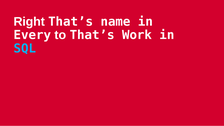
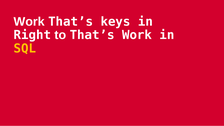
Right: Right -> Work (29, 22)
name: name -> keys (115, 22)
Every: Every -> Right (32, 35)
SQL colour: light blue -> yellow (25, 48)
